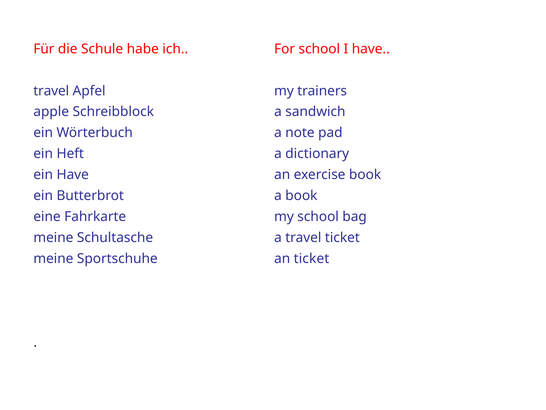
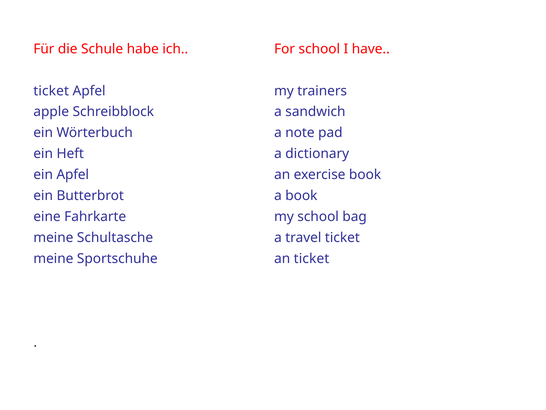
travel: travel -> ticket (51, 91)
ein Have: Have -> Apfel (73, 174)
